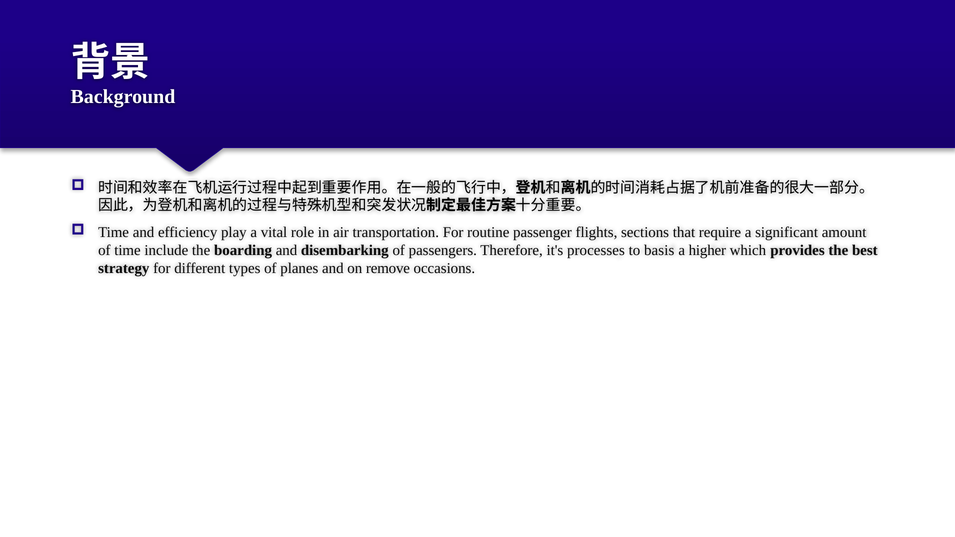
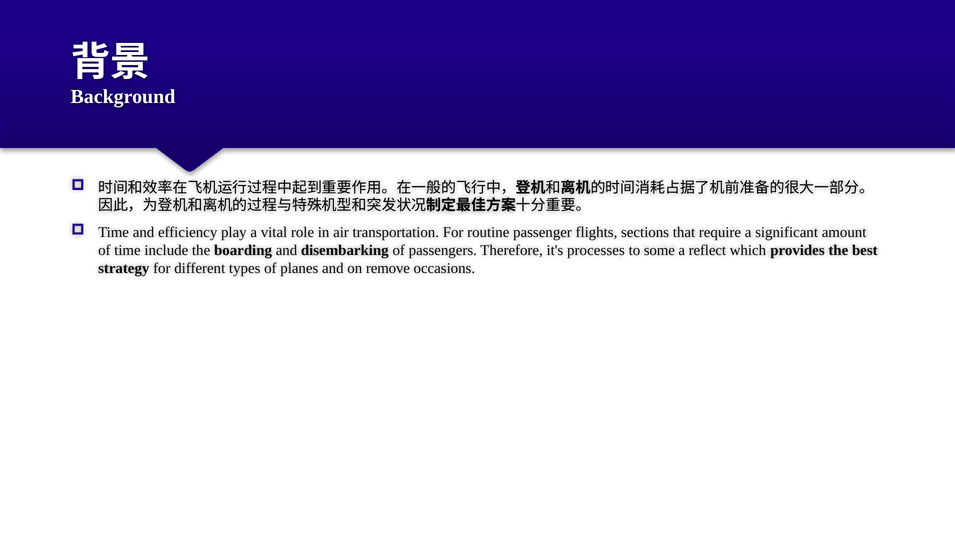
basis: basis -> some (659, 250)
higher: higher -> reflect (707, 250)
